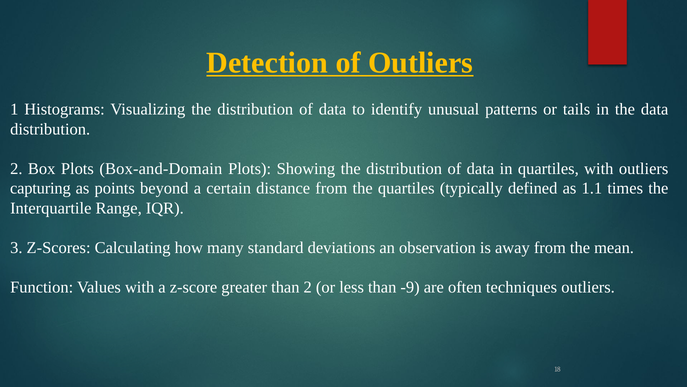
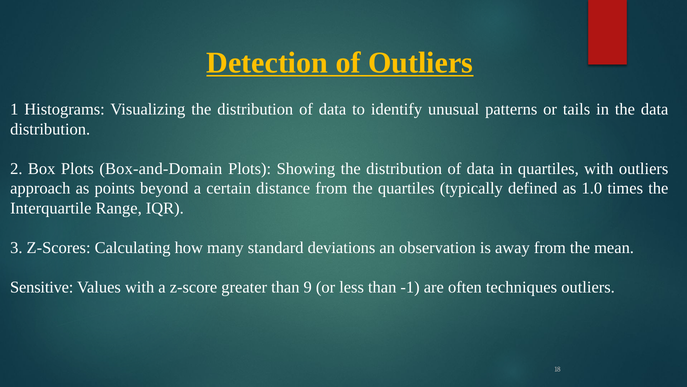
capturing: capturing -> approach (40, 188)
1.1: 1.1 -> 1.0 (592, 188)
Function: Function -> Sensitive (42, 287)
than 2: 2 -> 9 (308, 287)
-9: -9 -> -1 (410, 287)
